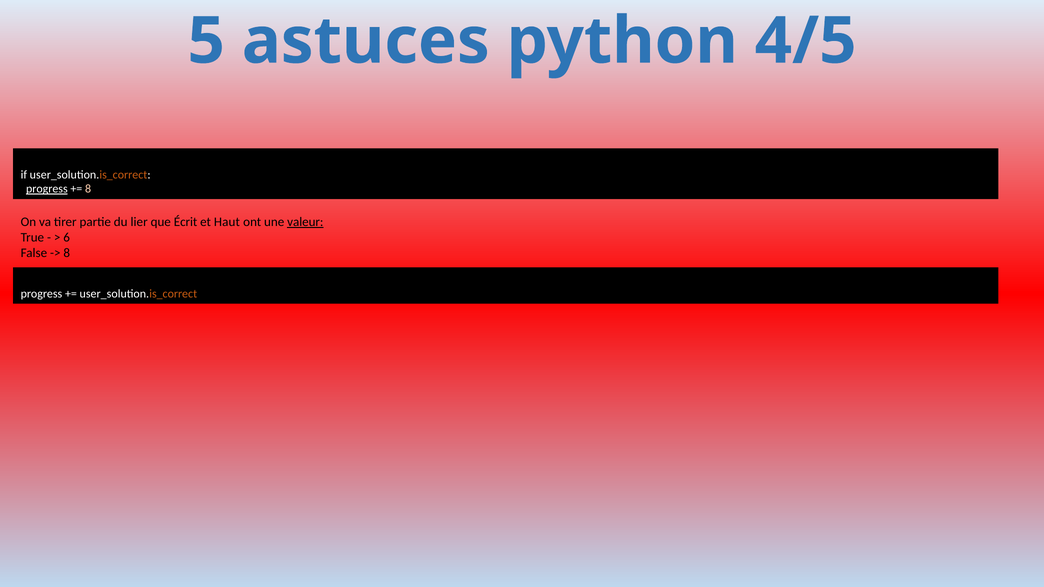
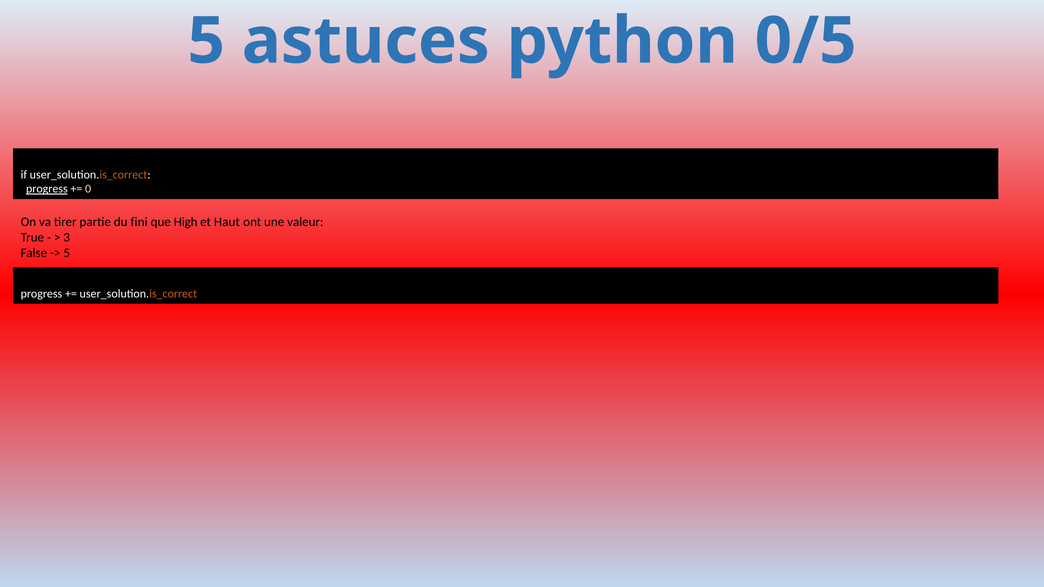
4/5: 4/5 -> 0/5 (806, 41)
8: 8 -> 0 (88, 189)
lier: lier -> fini (139, 222)
Écrit: Écrit -> High (186, 222)
valeur underline: present -> none (305, 222)
6: 6 -> 3 (67, 238)
8: 8 -> 5 (67, 253)
